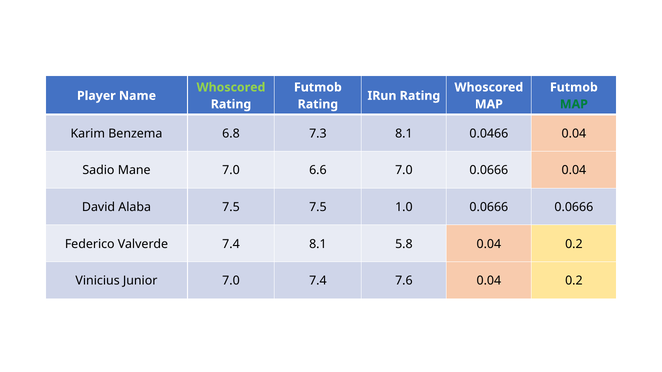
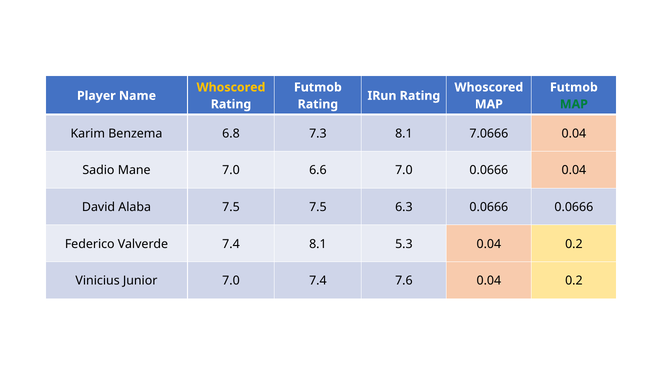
Whoscored colour: light green -> yellow (231, 87)
0.0466: 0.0466 -> 7.0666 (489, 134)
1.0: 1.0 -> 6.3 (404, 207)
5.8: 5.8 -> 5.3 (404, 244)
